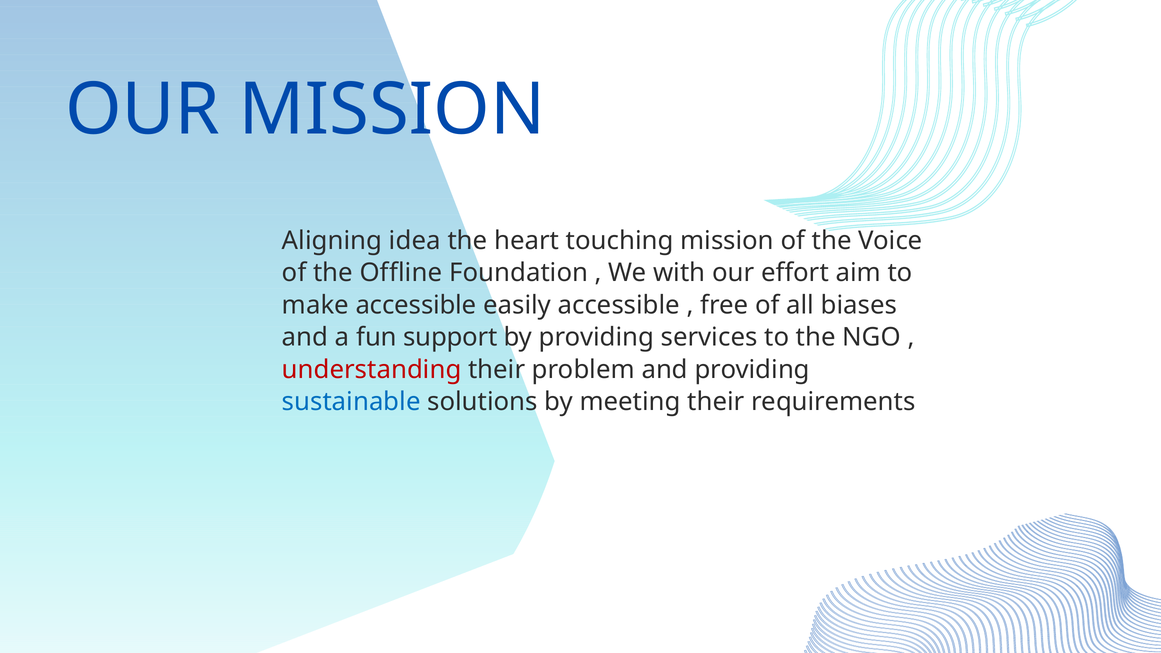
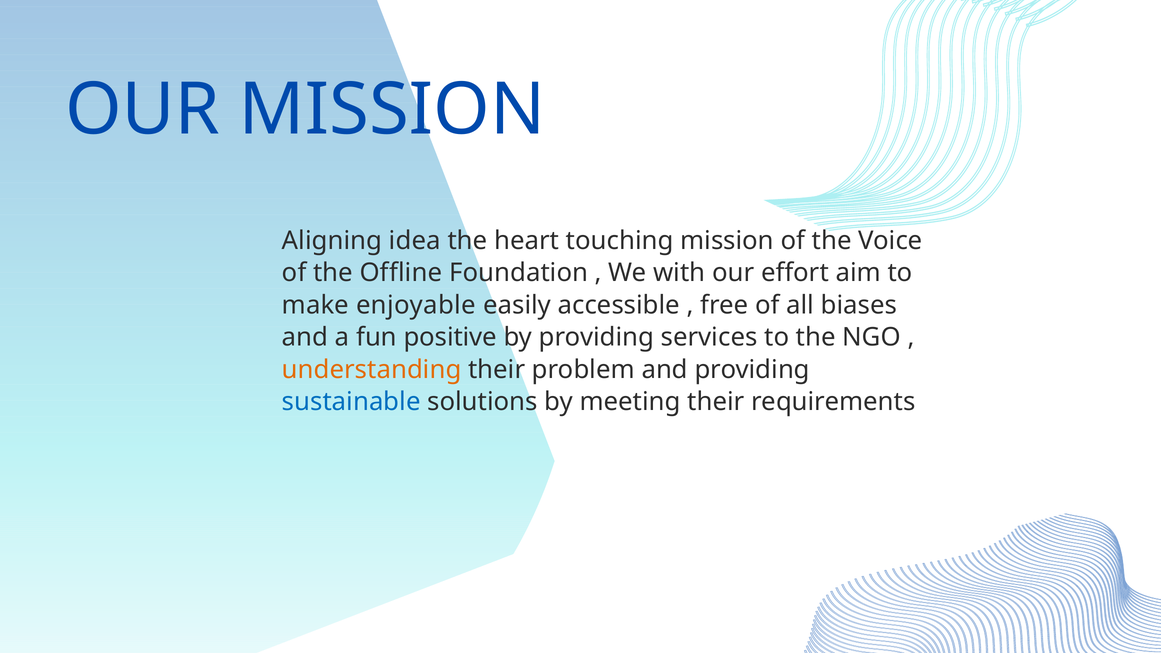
make accessible: accessible -> enjoyable (416, 305)
support: support -> positive (450, 337)
understanding colour: red -> orange (372, 370)
